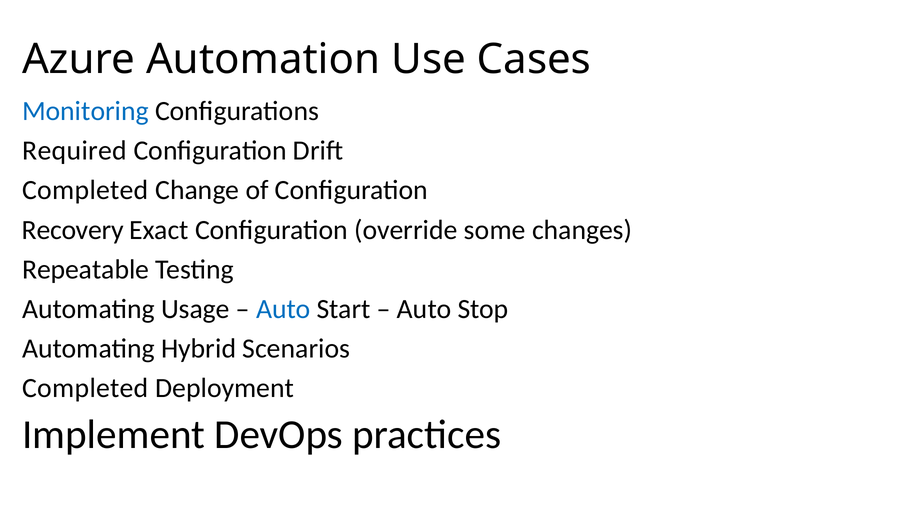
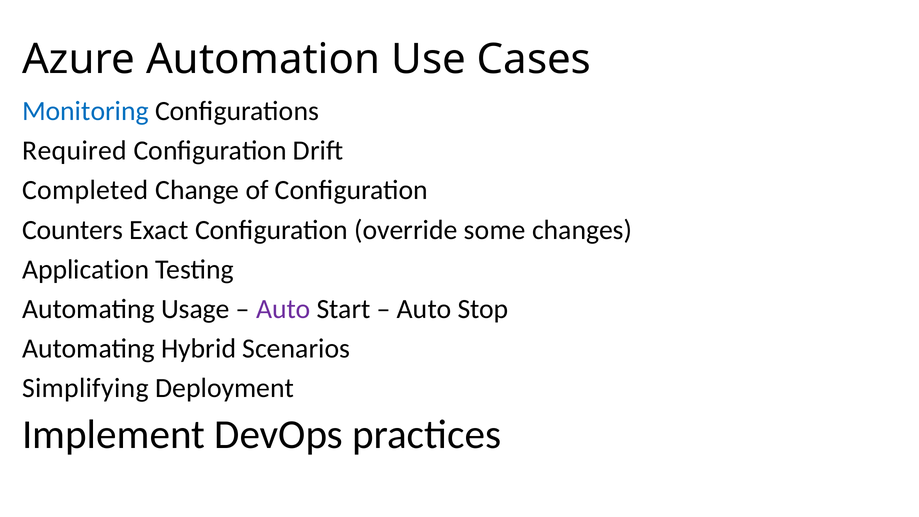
Recovery: Recovery -> Counters (73, 230)
Repeatable: Repeatable -> Application (86, 269)
Auto colour: blue -> purple (283, 309)
Completed: Completed -> Simplifying (85, 388)
